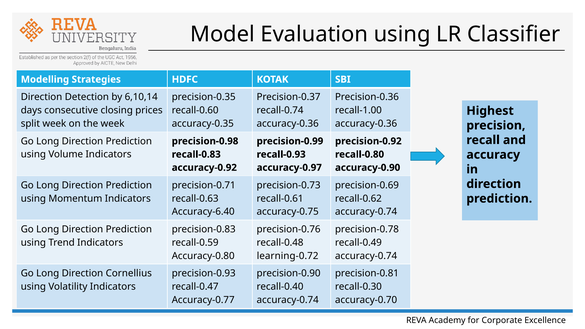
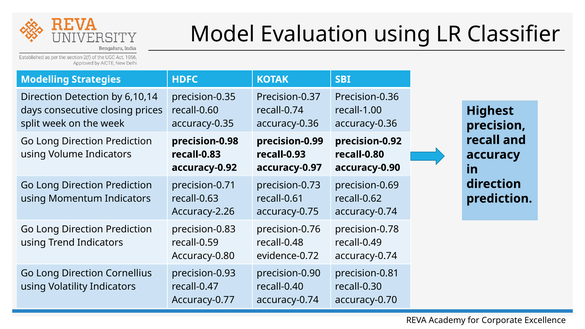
Accuracy-6.40: Accuracy-6.40 -> Accuracy-2.26 (203, 212)
learning-0.72: learning-0.72 -> evidence-0.72 (288, 256)
